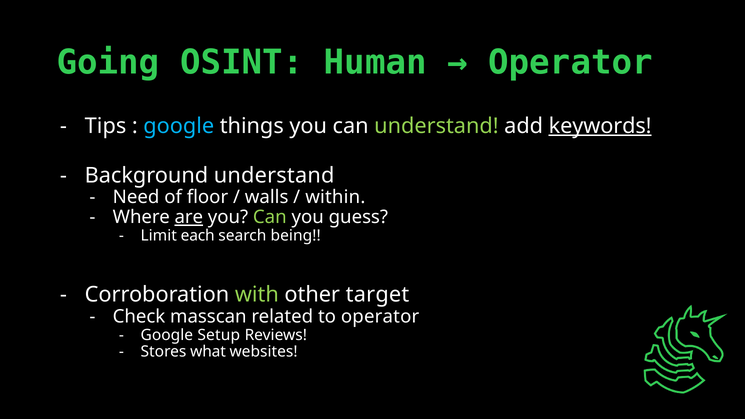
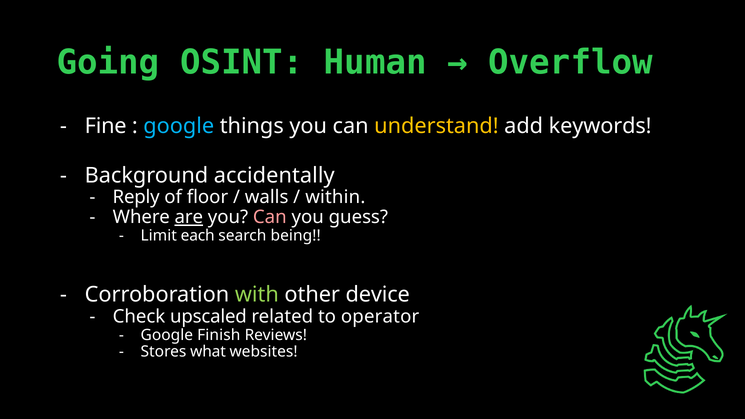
Operator: Operator -> Overflow (571, 63)
Tips: Tips -> Fine (106, 126)
understand colour: light green -> yellow (436, 126)
keywords underline: present -> none (600, 126)
Background understand: understand -> accidentally (274, 175)
Need: Need -> Reply (136, 197)
Can colour: light green -> pink (270, 217)
target: target -> device (378, 295)
masscan: masscan -> upscaled (208, 317)
Setup: Setup -> Finish (219, 335)
